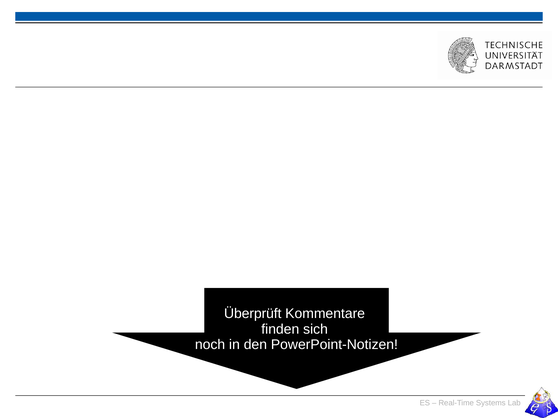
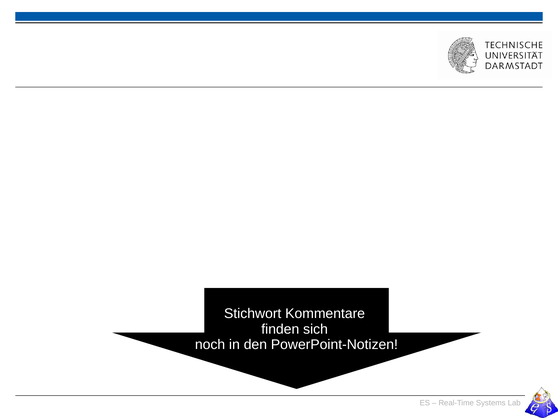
Überprüft: Überprüft -> Stichwort (253, 314)
